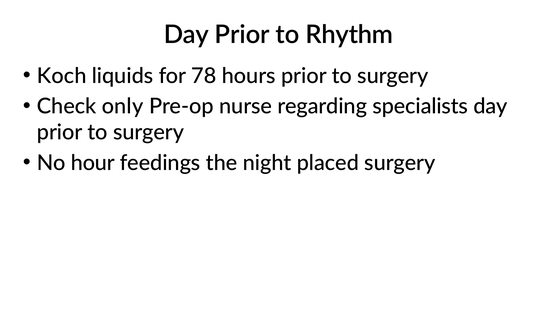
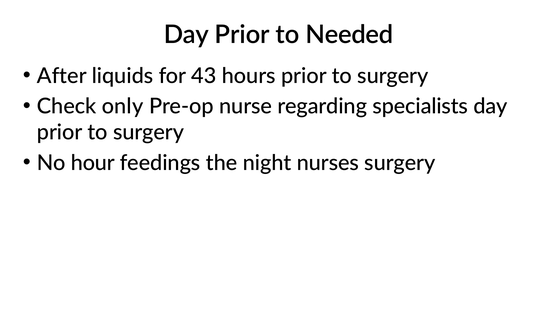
Rhythm: Rhythm -> Needed (349, 35)
Koch: Koch -> After (62, 76)
78: 78 -> 43 (204, 76)
placed: placed -> nurses (328, 163)
